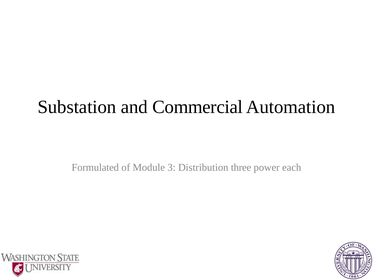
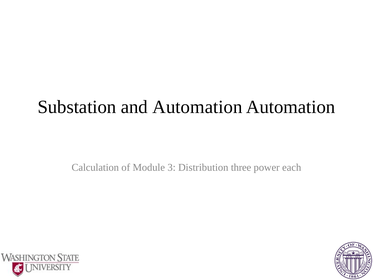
and Commercial: Commercial -> Automation (197, 107)
Formulated: Formulated -> Calculation (95, 167)
